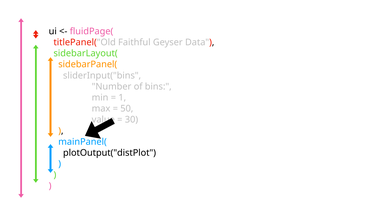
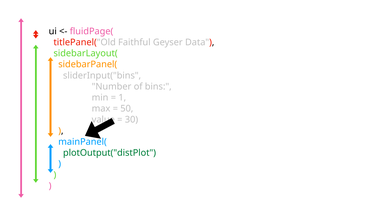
plotOutput("distPlot colour: black -> green (110, 153)
